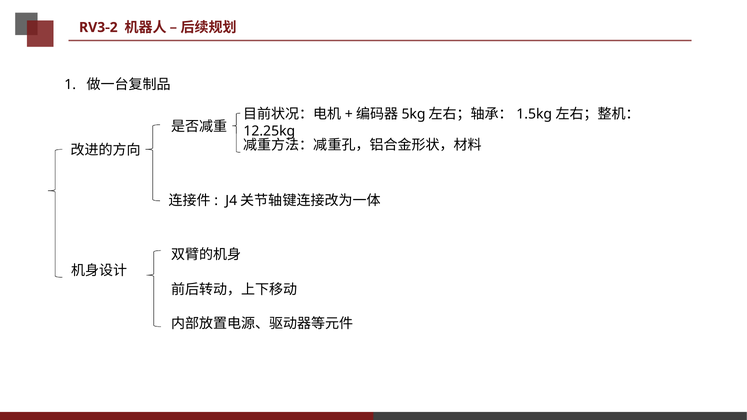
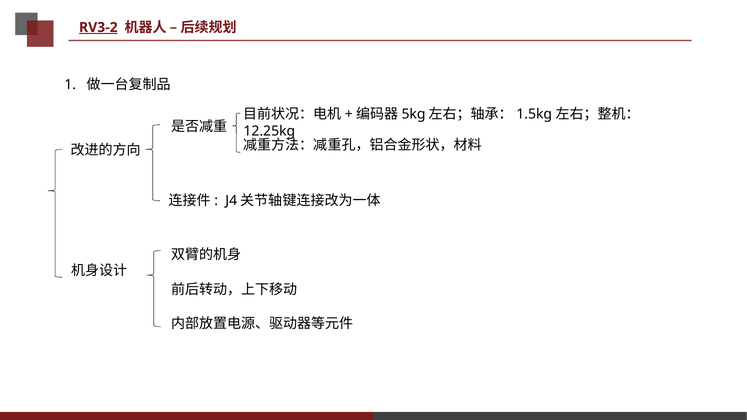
RV3-2 underline: none -> present (98, 27)
